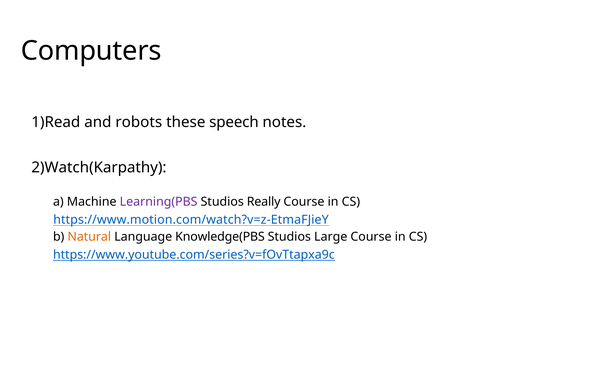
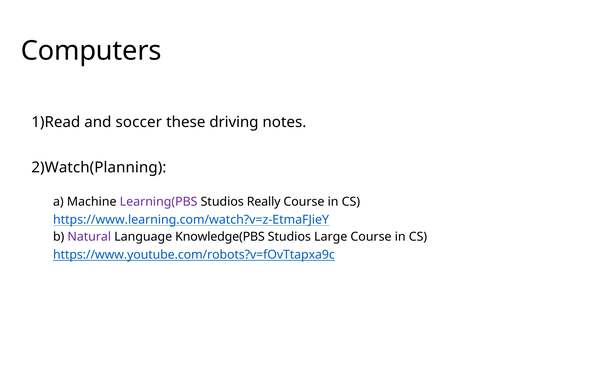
robots: robots -> soccer (139, 122)
speech: speech -> driving (234, 122)
2)Watch(Karpathy: 2)Watch(Karpathy -> 2)Watch(Planning (99, 167)
https://www.motion.com/watch?v=z-EtmaFJieY: https://www.motion.com/watch?v=z-EtmaFJieY -> https://www.learning.com/watch?v=z-EtmaFJieY (191, 220)
Natural colour: orange -> purple (89, 237)
https://www.youtube.com/series?v=fOvTtapxa9c: https://www.youtube.com/series?v=fOvTtapxa9c -> https://www.youtube.com/robots?v=fOvTtapxa9c (194, 255)
